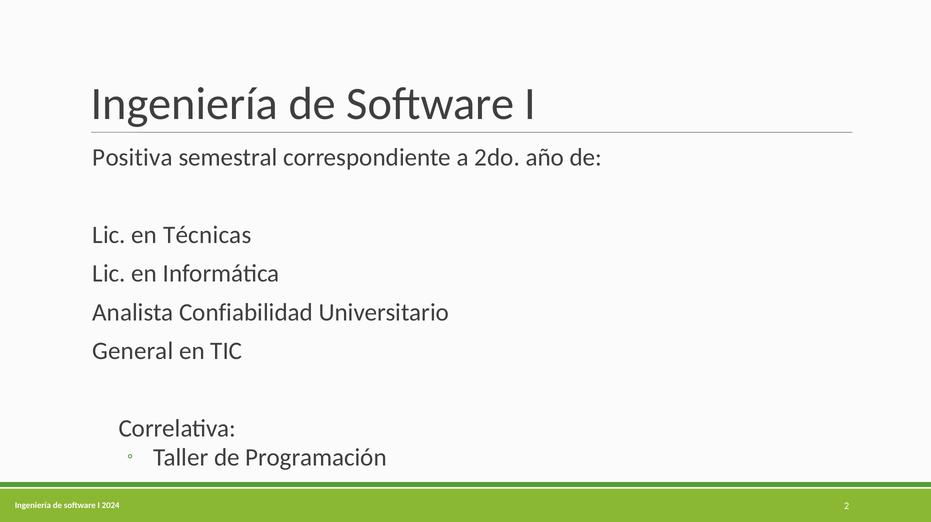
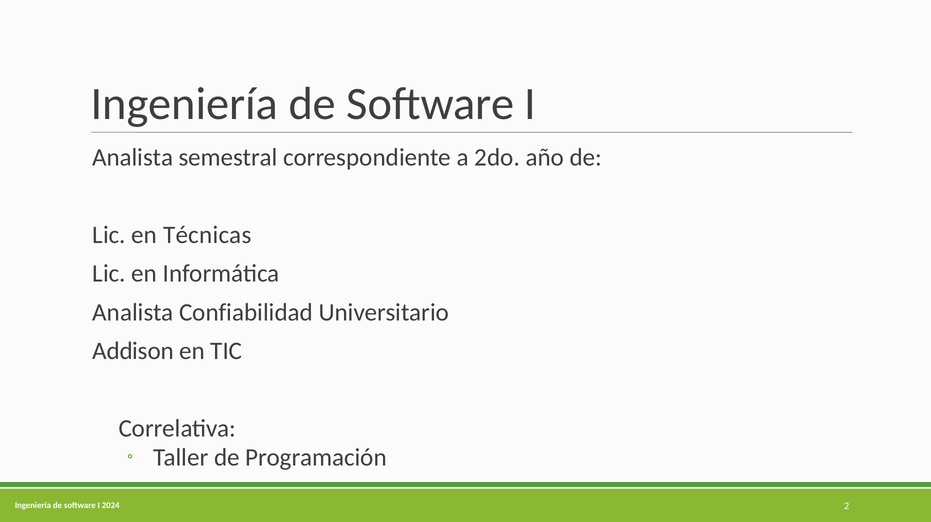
Positiva: Positiva -> Analista (133, 157)
General: General -> Addison (133, 351)
